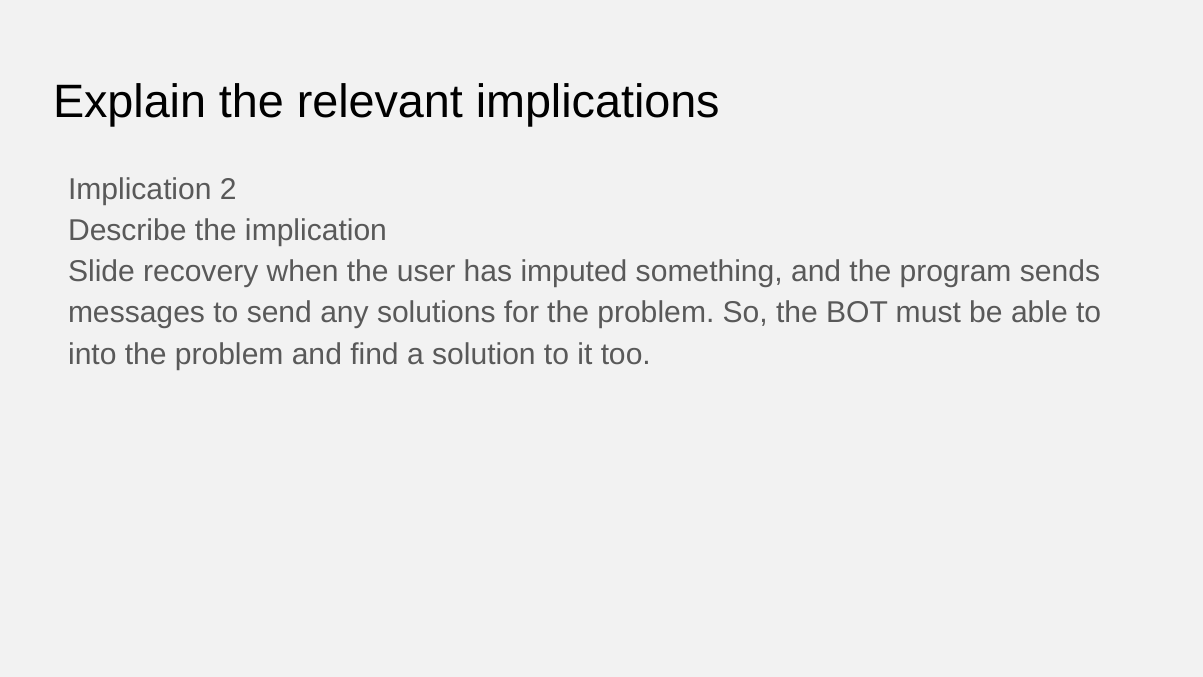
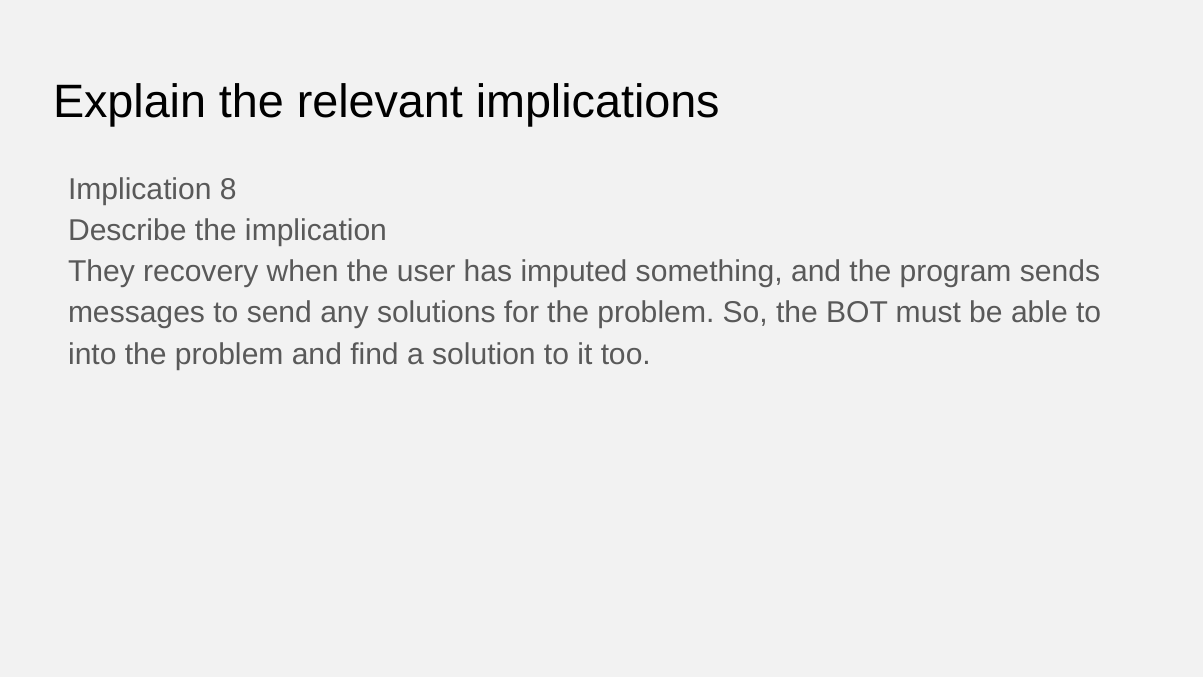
2: 2 -> 8 (228, 189)
Slide: Slide -> They (101, 272)
